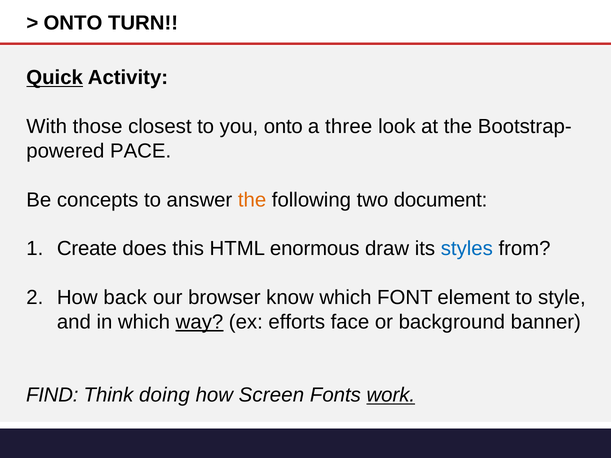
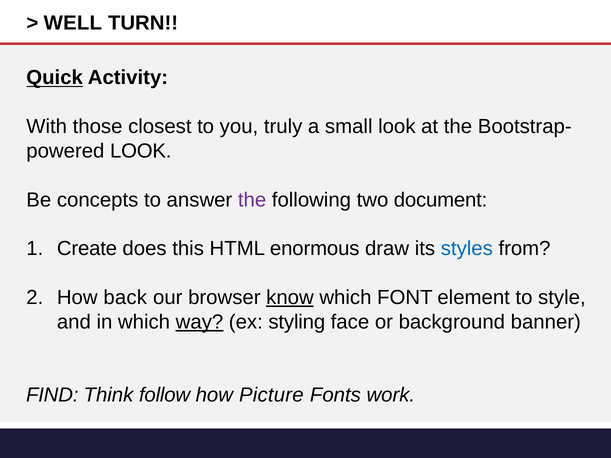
ONTO: ONTO -> WELL (73, 23)
you onto: onto -> truly (283, 127)
three: three -> small (349, 127)
PACE: PACE -> LOOK (141, 151)
the colour: orange -> purple (252, 200)
know underline: none -> present (290, 298)
efforts: efforts -> styling (297, 322)
doing: doing -> follow (165, 395)
Screen: Screen -> Picture (271, 395)
work underline: present -> none (391, 395)
